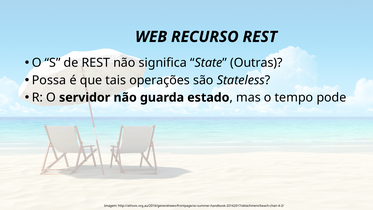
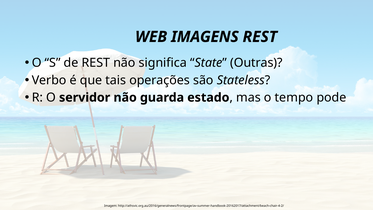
RECURSO: RECURSO -> IMAGENS (205, 37)
Possa: Possa -> Verbo (49, 80)
